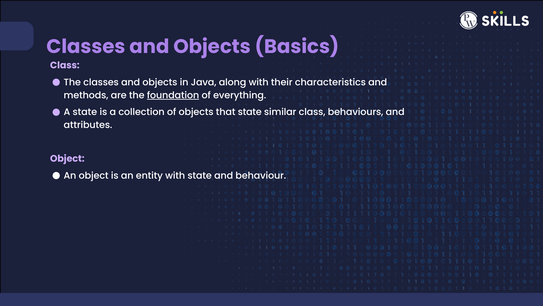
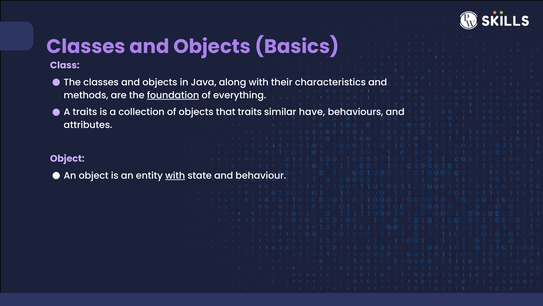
A state: state -> traits (85, 112)
that state: state -> traits (250, 112)
similar class: class -> have (312, 112)
with underline: none -> present (175, 175)
